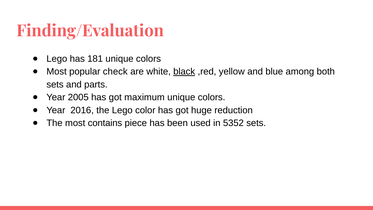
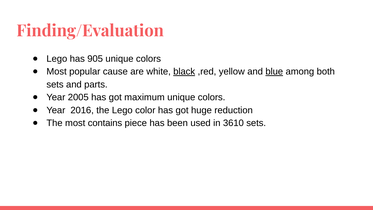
181: 181 -> 905 (95, 59)
check: check -> cause (115, 72)
blue underline: none -> present (274, 72)
5352: 5352 -> 3610 (233, 123)
